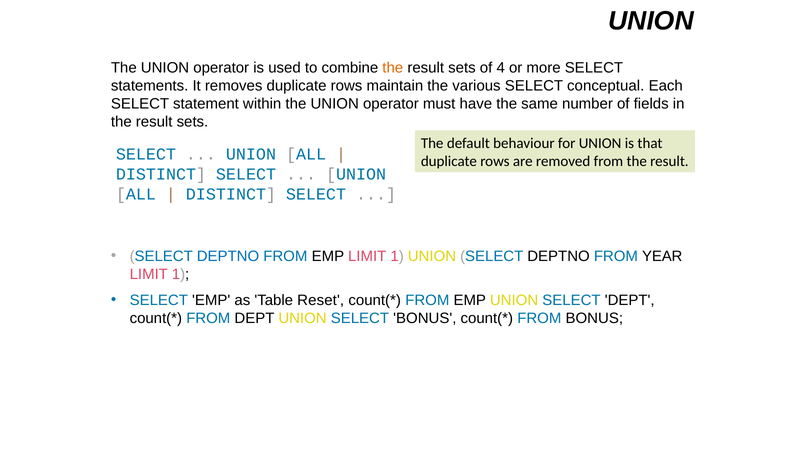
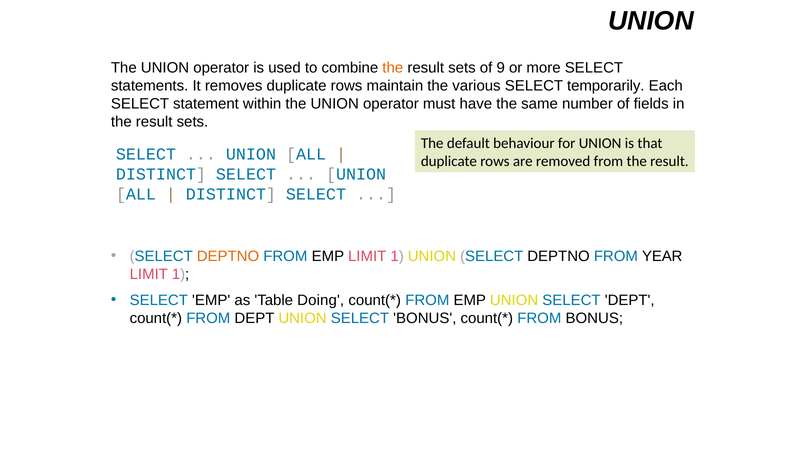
4: 4 -> 9 (501, 68)
conceptual: conceptual -> temporarily (606, 86)
DEPTNO colour: blue -> orange (228, 256)
Reset: Reset -> Doing (321, 300)
